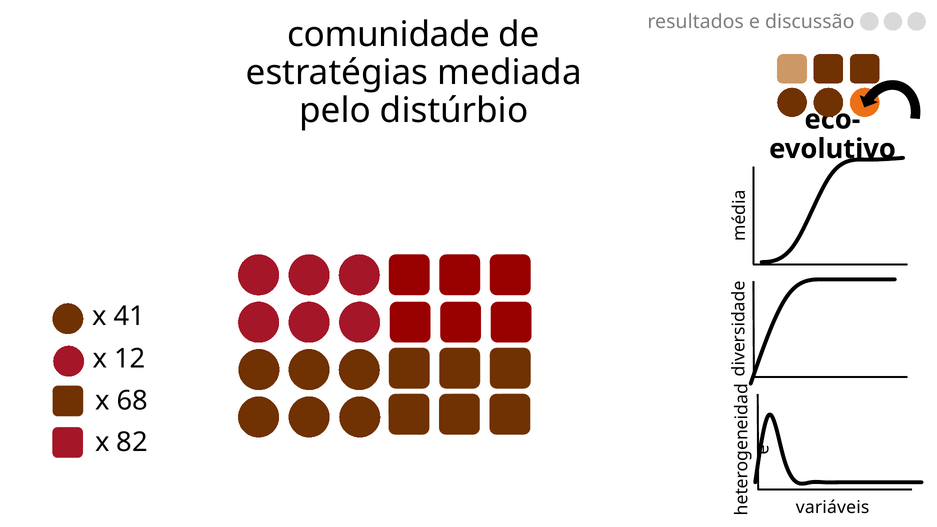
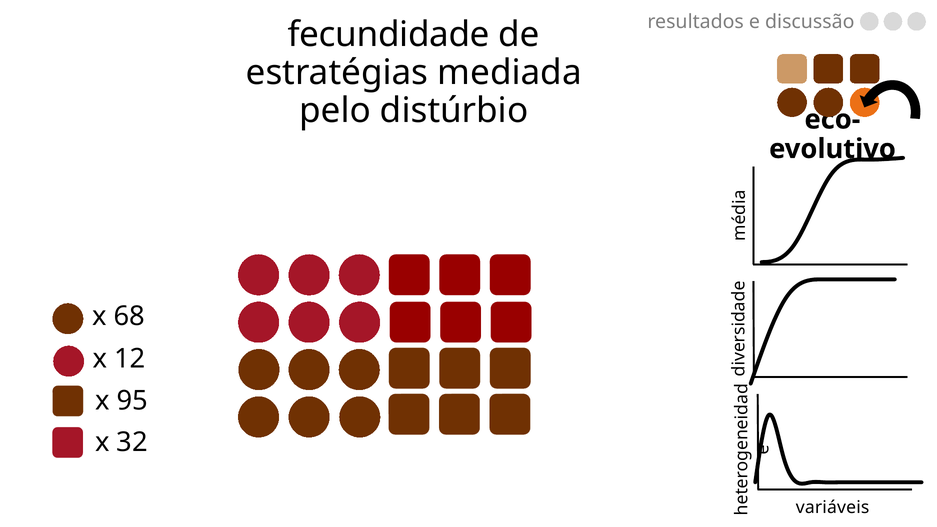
comunidade: comunidade -> fecundidade (389, 35)
41: 41 -> 68 (129, 316)
68: 68 -> 95 (132, 401)
82: 82 -> 32 (132, 442)
